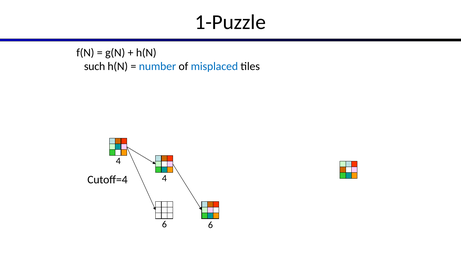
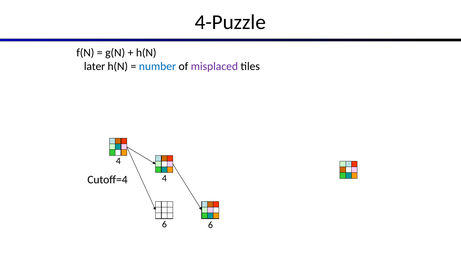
1-Puzzle: 1-Puzzle -> 4-Puzzle (230, 22)
such: such -> later (95, 66)
misplaced colour: blue -> purple (214, 66)
